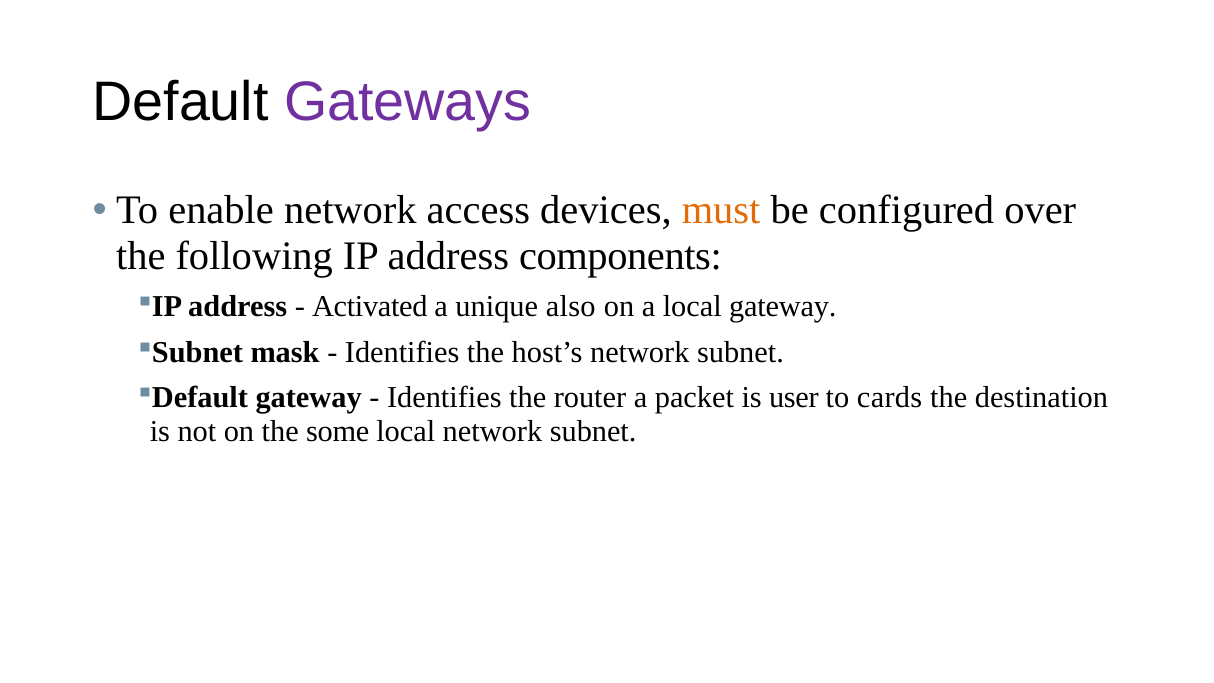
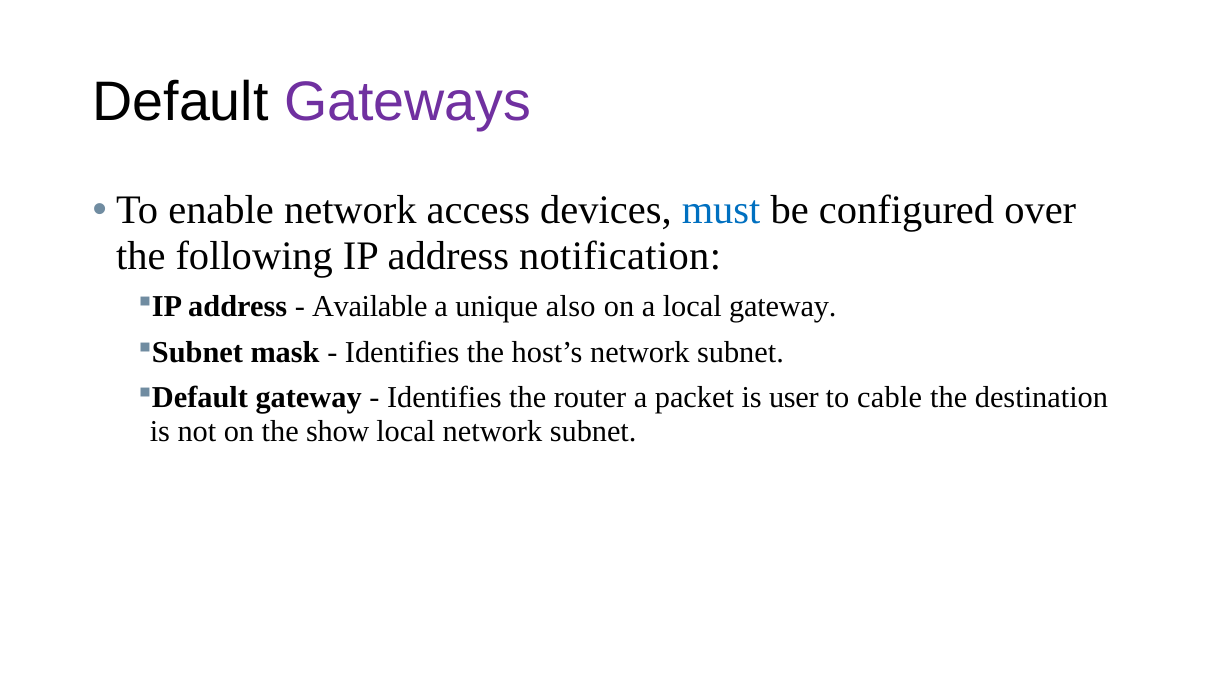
must colour: orange -> blue (721, 210)
components: components -> notification (620, 256)
Activated: Activated -> Available (370, 307)
cards: cards -> cable (890, 397)
some: some -> show (338, 432)
